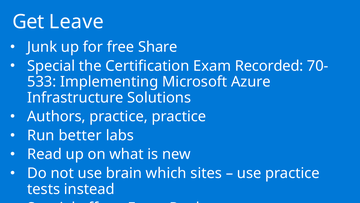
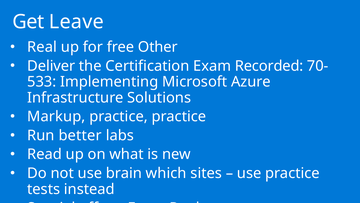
Junk: Junk -> Real (42, 47)
Share: Share -> Other (158, 47)
Special: Special -> Deliver (51, 66)
Authors: Authors -> Markup (56, 116)
